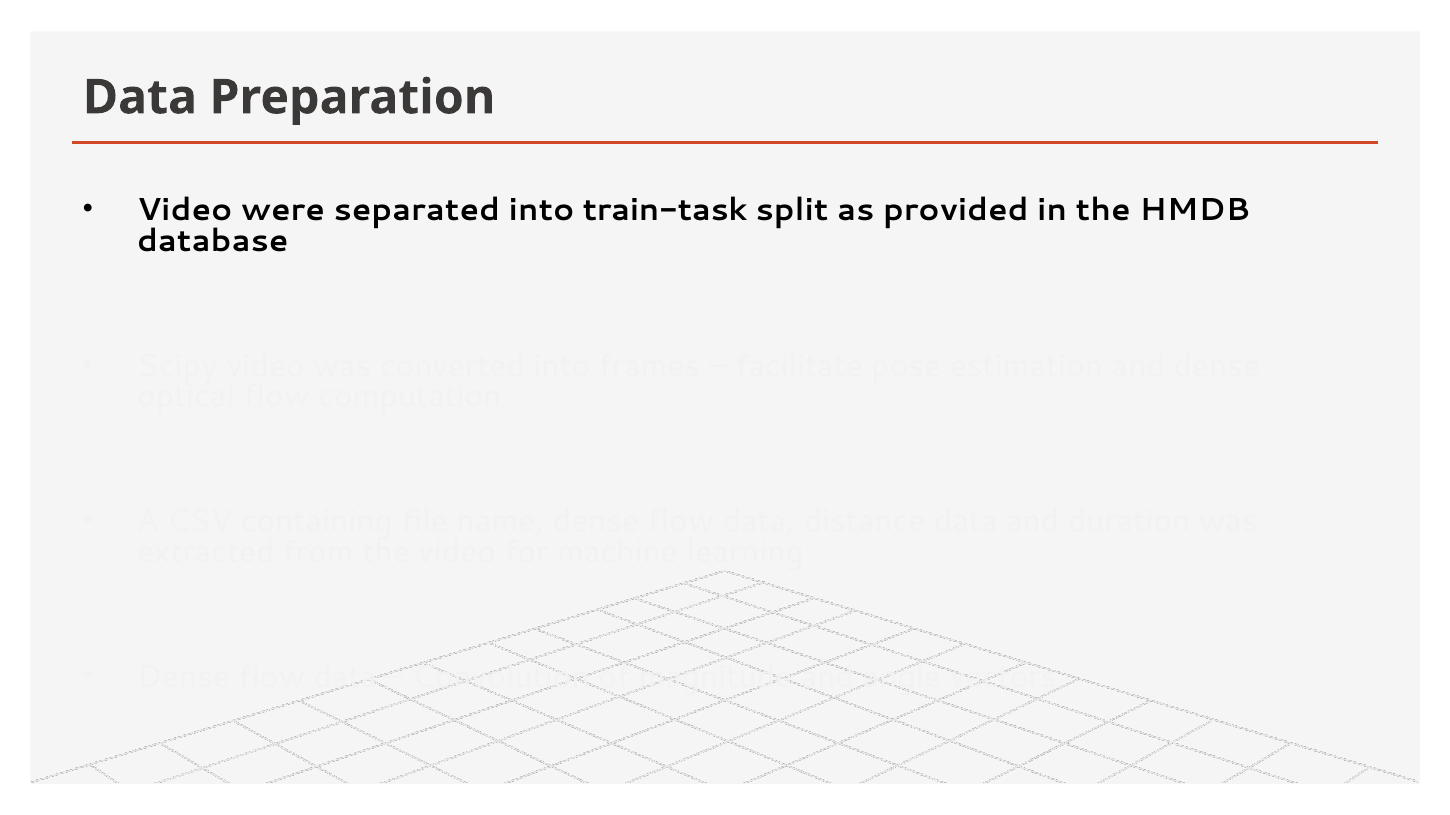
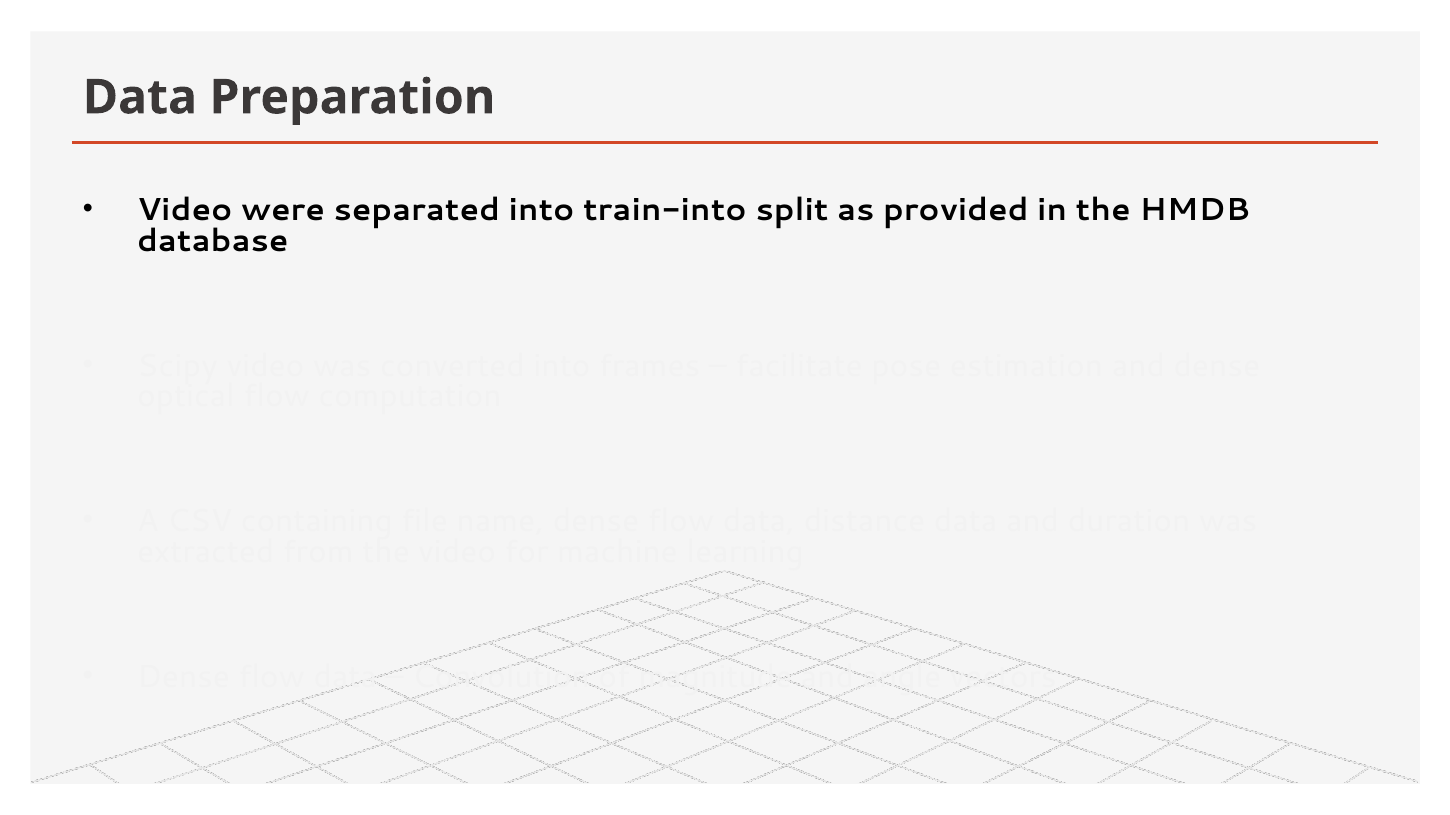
train-task: train-task -> train-into (665, 210)
